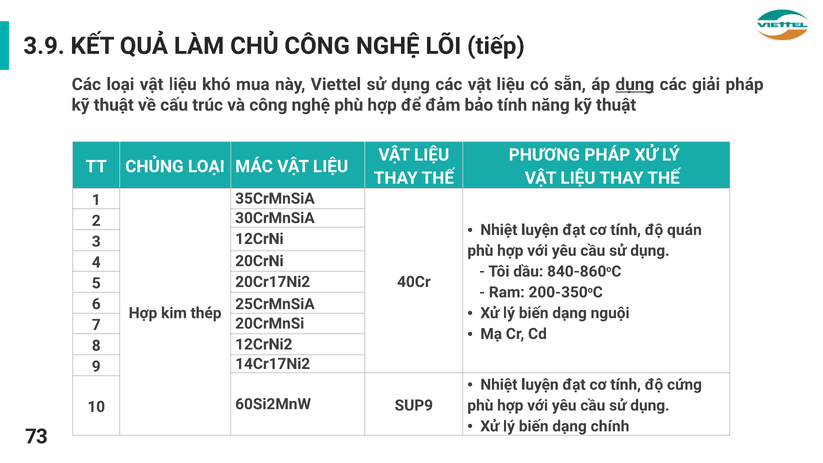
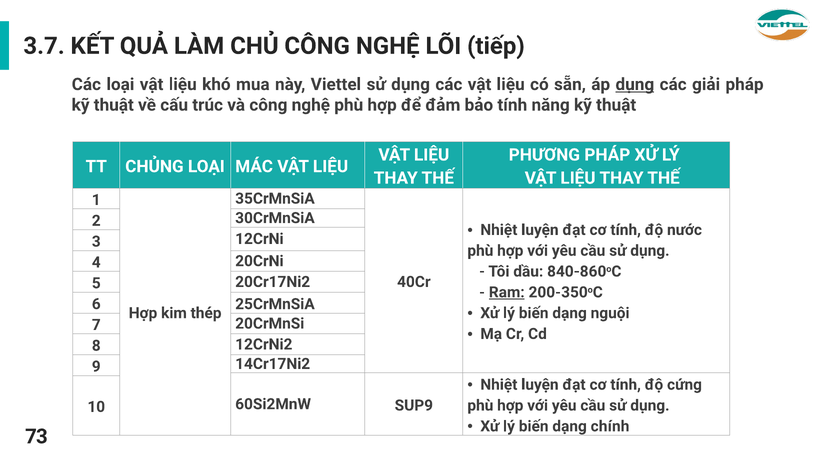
3.9: 3.9 -> 3.7 (44, 46)
quán: quán -> nước (685, 230)
Ram underline: none -> present (507, 292)
